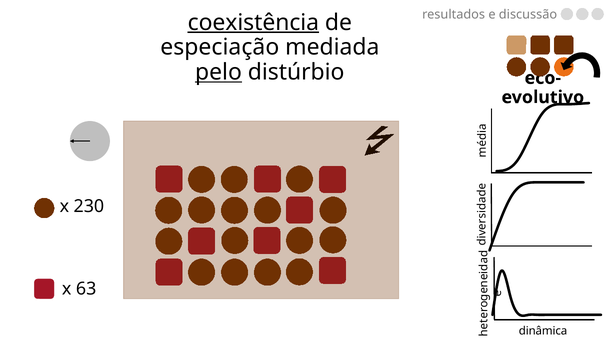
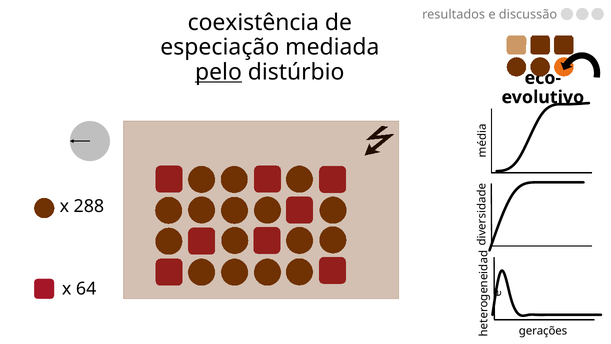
coexistência underline: present -> none (253, 23)
230: 230 -> 288 (89, 206)
63: 63 -> 64 (86, 288)
dinâmica: dinâmica -> gerações (543, 331)
